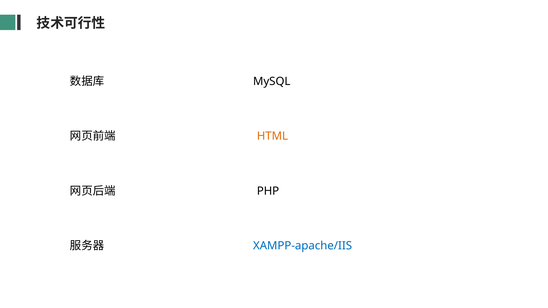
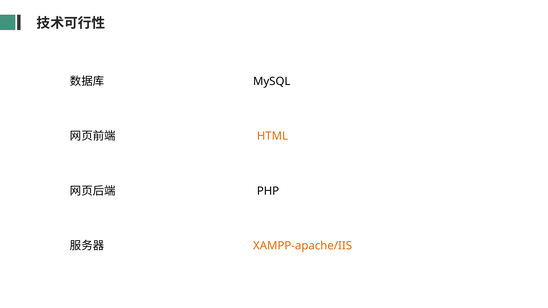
XAMPP-apache/IIS colour: blue -> orange (303, 246)
